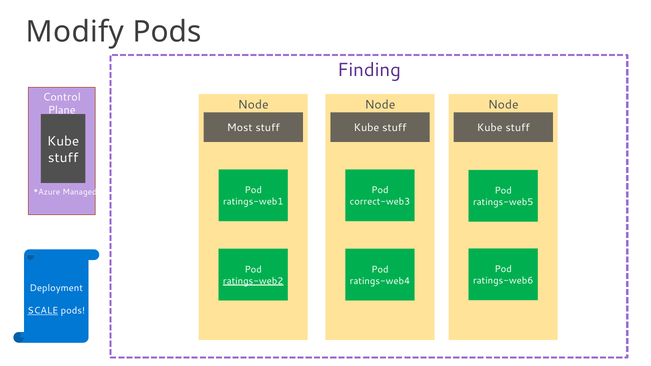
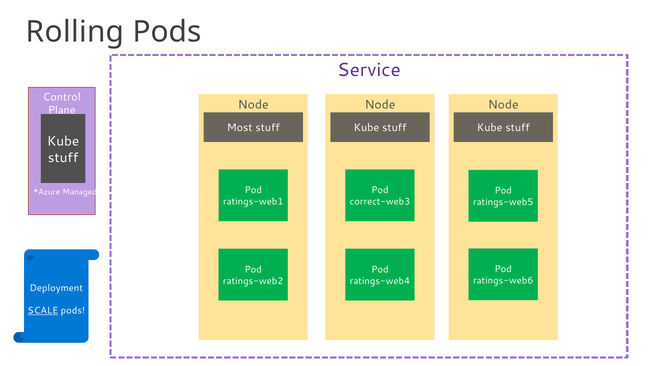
Modify: Modify -> Rolling (75, 32)
Finding: Finding -> Service (369, 70)
ratings-web2 underline: present -> none (253, 281)
